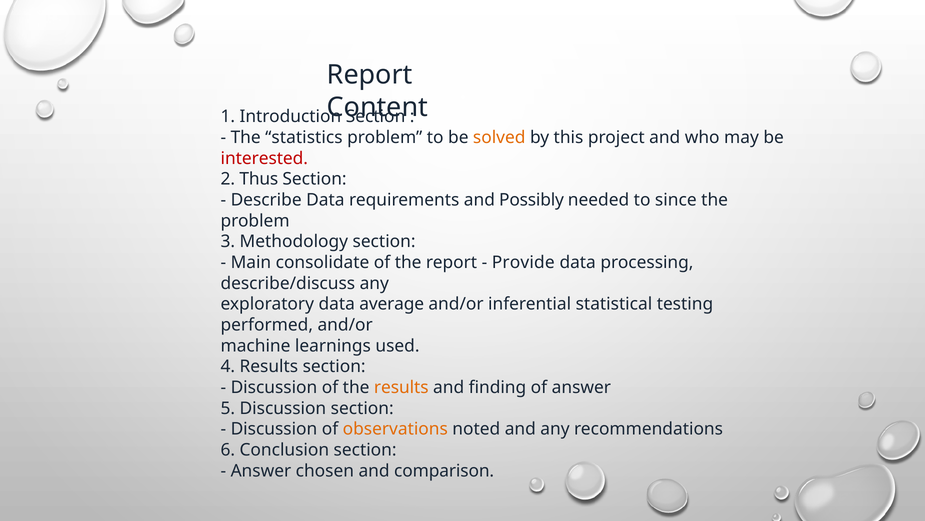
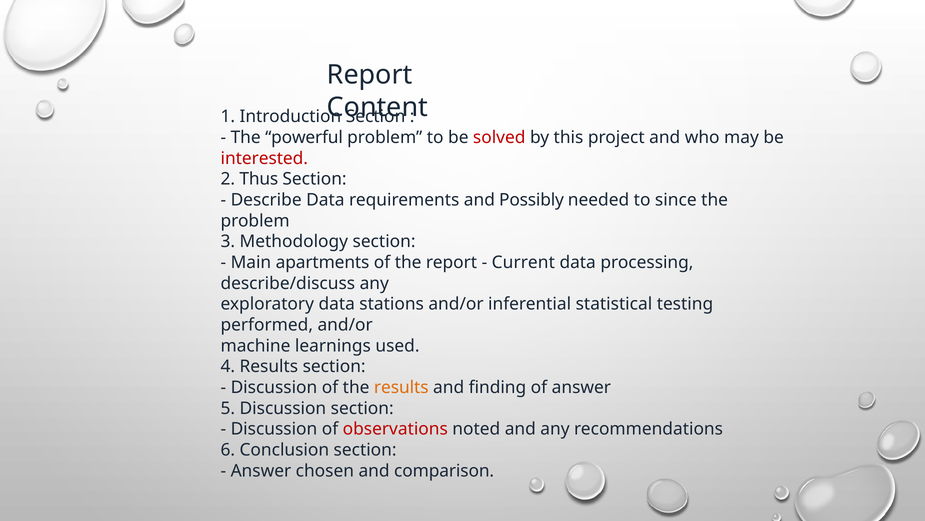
statistics: statistics -> powerful (304, 137)
solved colour: orange -> red (499, 137)
consolidate: consolidate -> apartments (323, 262)
Provide: Provide -> Current (523, 262)
average: average -> stations (392, 304)
observations colour: orange -> red (395, 429)
